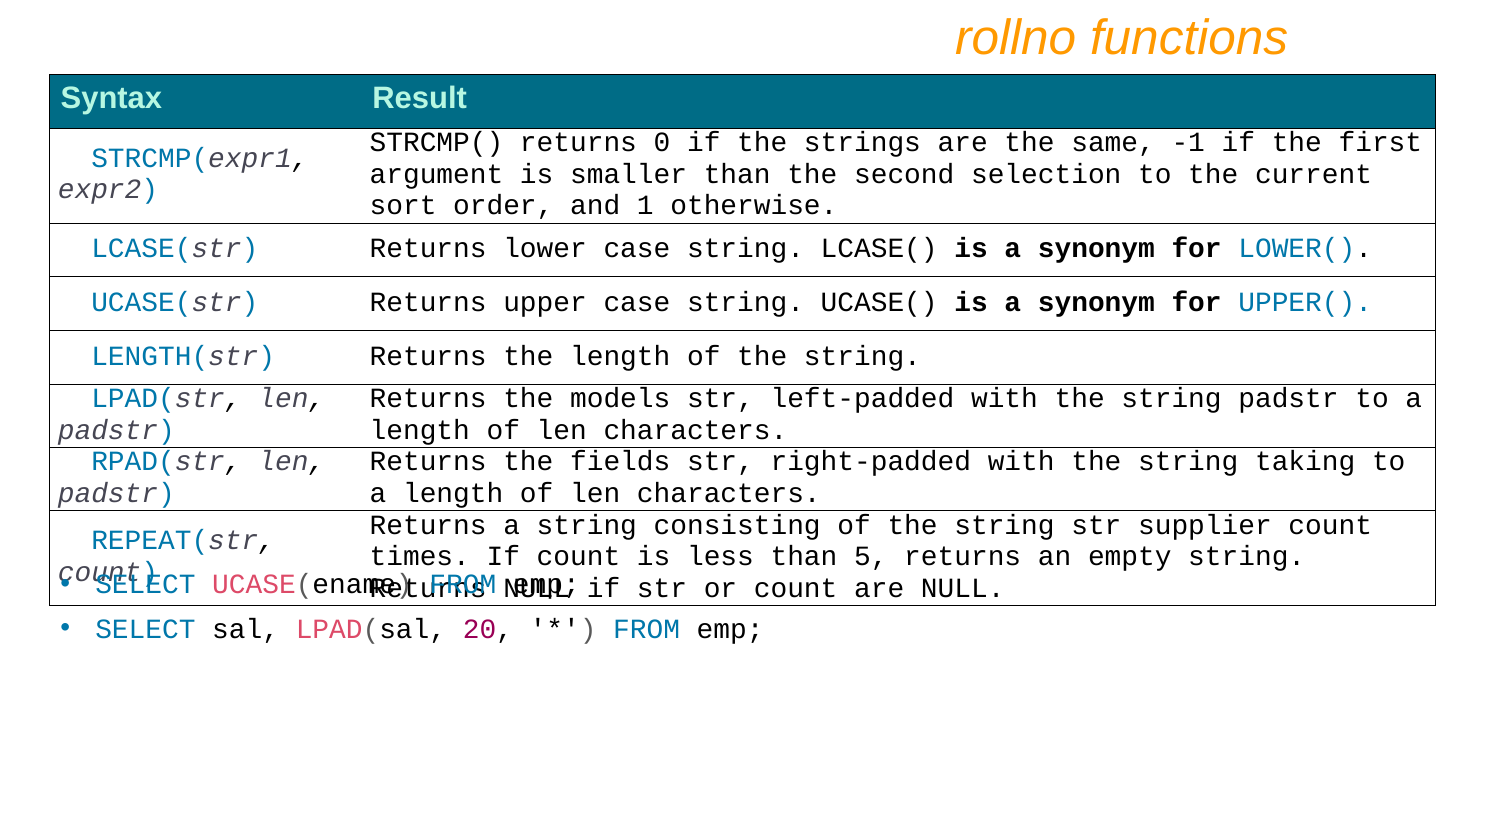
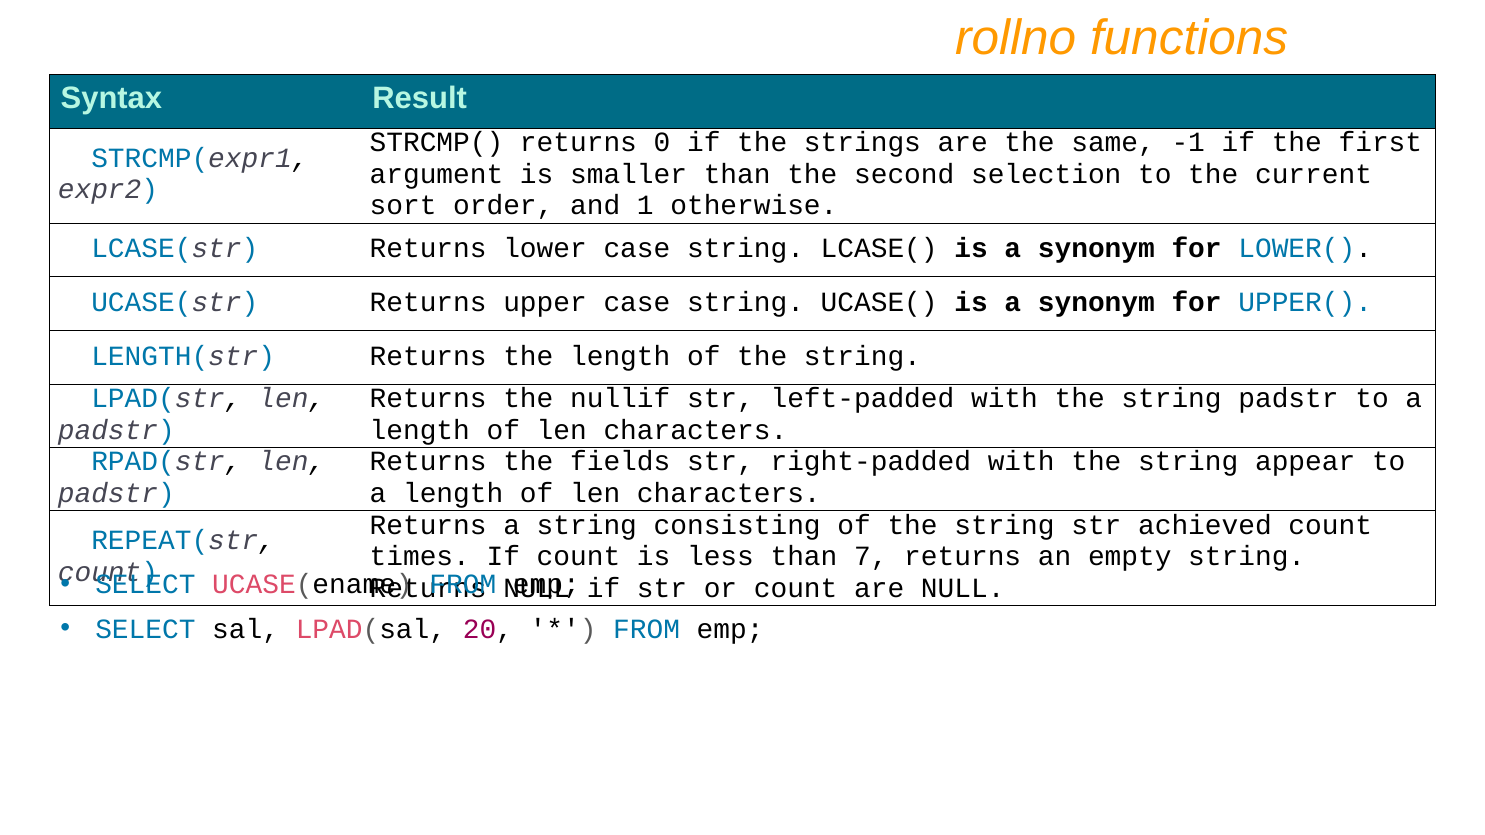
models: models -> nullif (620, 399)
taking: taking -> appear (1305, 462)
supplier: supplier -> achieved (1205, 525)
5: 5 -> 7 (871, 557)
